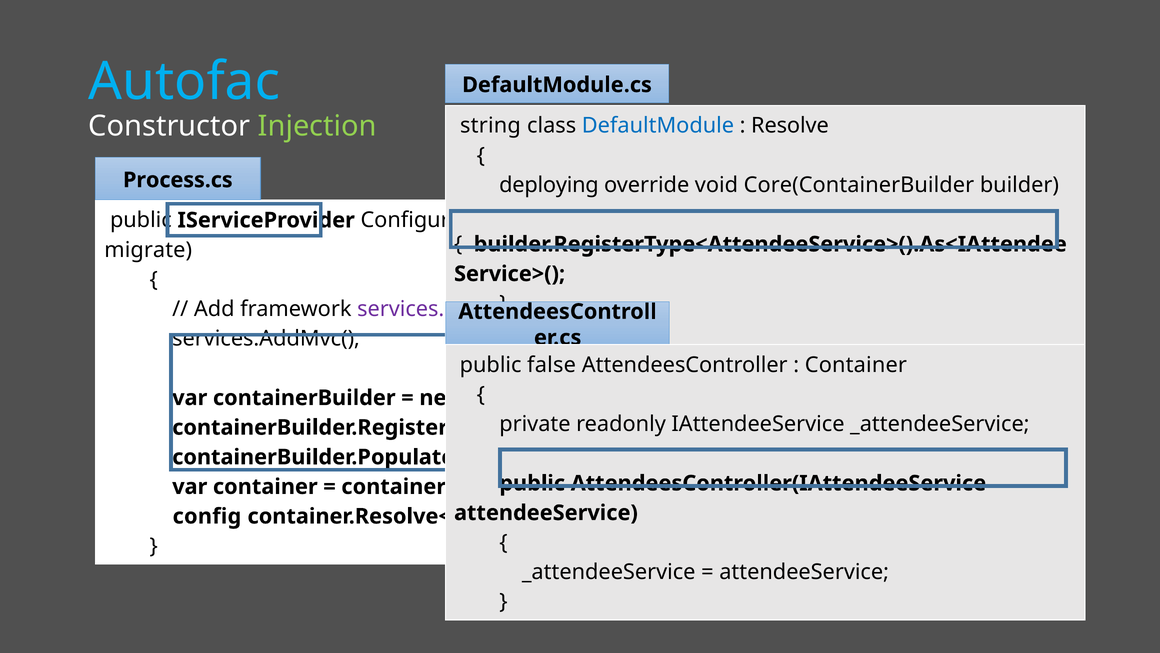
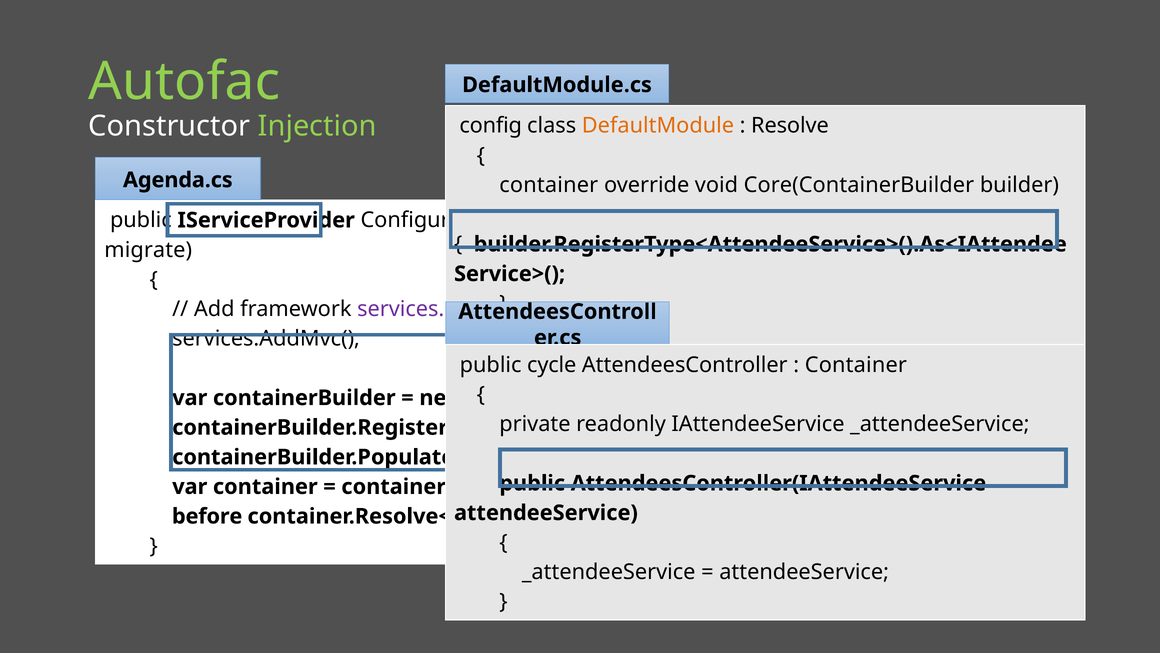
Autofac colour: light blue -> light green (184, 82)
string: string -> config (491, 126)
DefaultModule colour: blue -> orange (658, 126)
Process.cs: Process.cs -> Agenda.cs (178, 180)
deploying: deploying -> container (549, 185)
false: false -> cycle (552, 365)
config: config -> before (207, 516)
